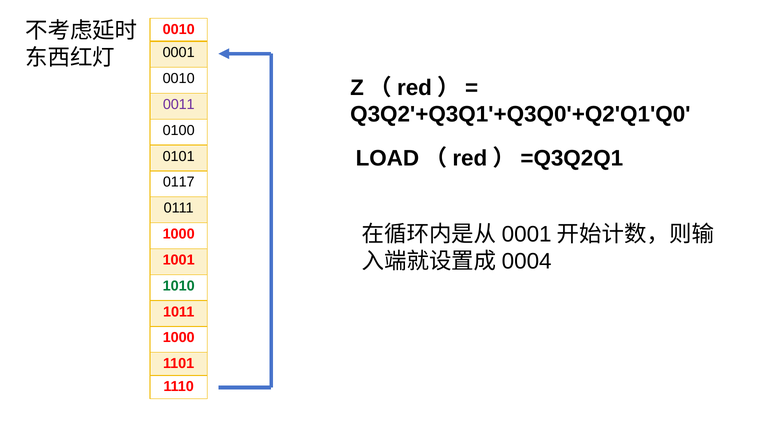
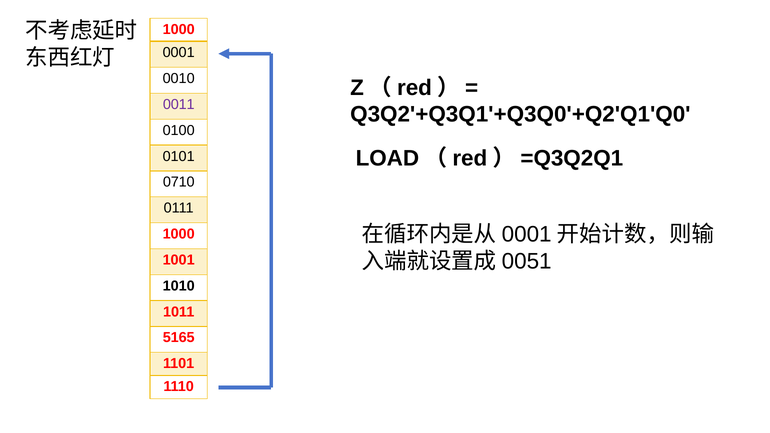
0010: 0010 -> 1000 (179, 30)
0117: 0117 -> 0710 (179, 182)
0004: 0004 -> 0051 (527, 261)
1010 colour: green -> black (179, 286)
1000: 1000 -> 5165 (179, 338)
